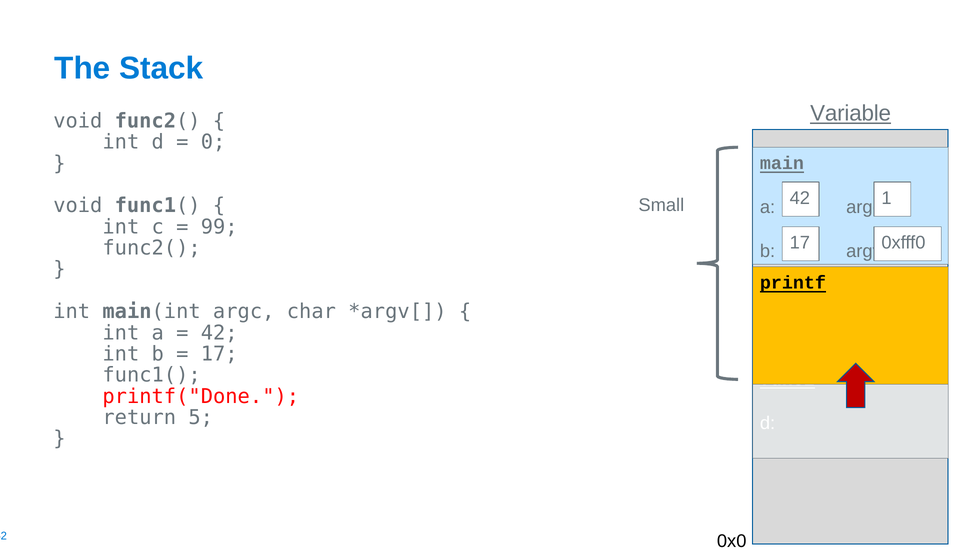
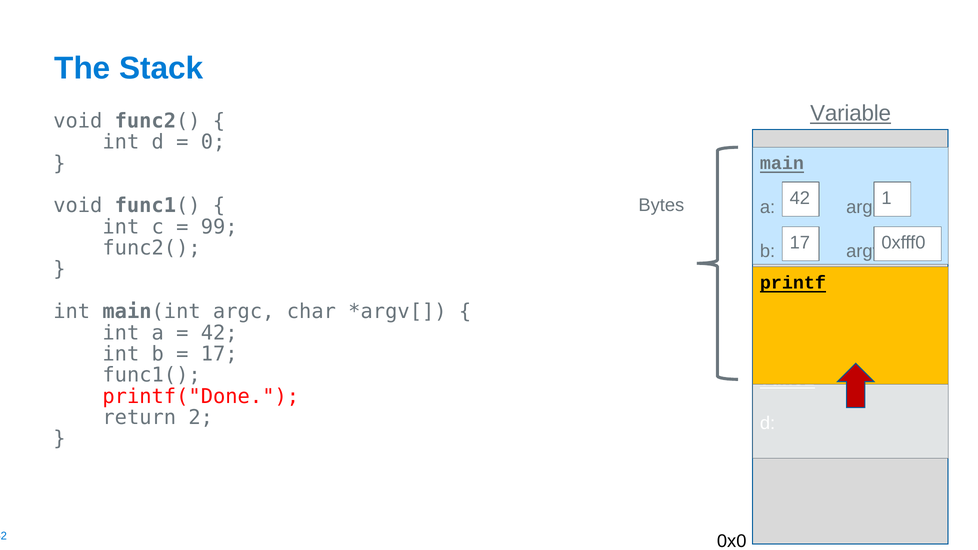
Small: Small -> Bytes (661, 205)
5: 5 -> 2 (201, 418)
